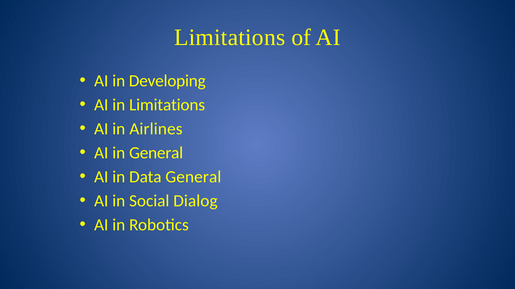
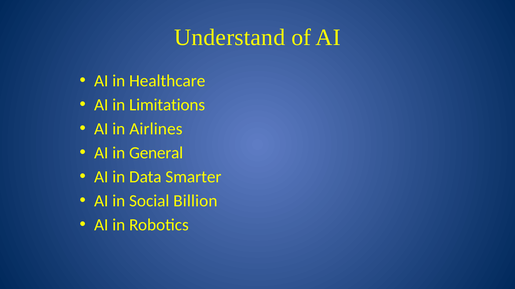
Limitations: Limitations -> Understand (230, 37)
Developing: Developing -> Healthcare (167, 81)
Data General: General -> Smarter (193, 177)
Dialog: Dialog -> Billion (195, 201)
